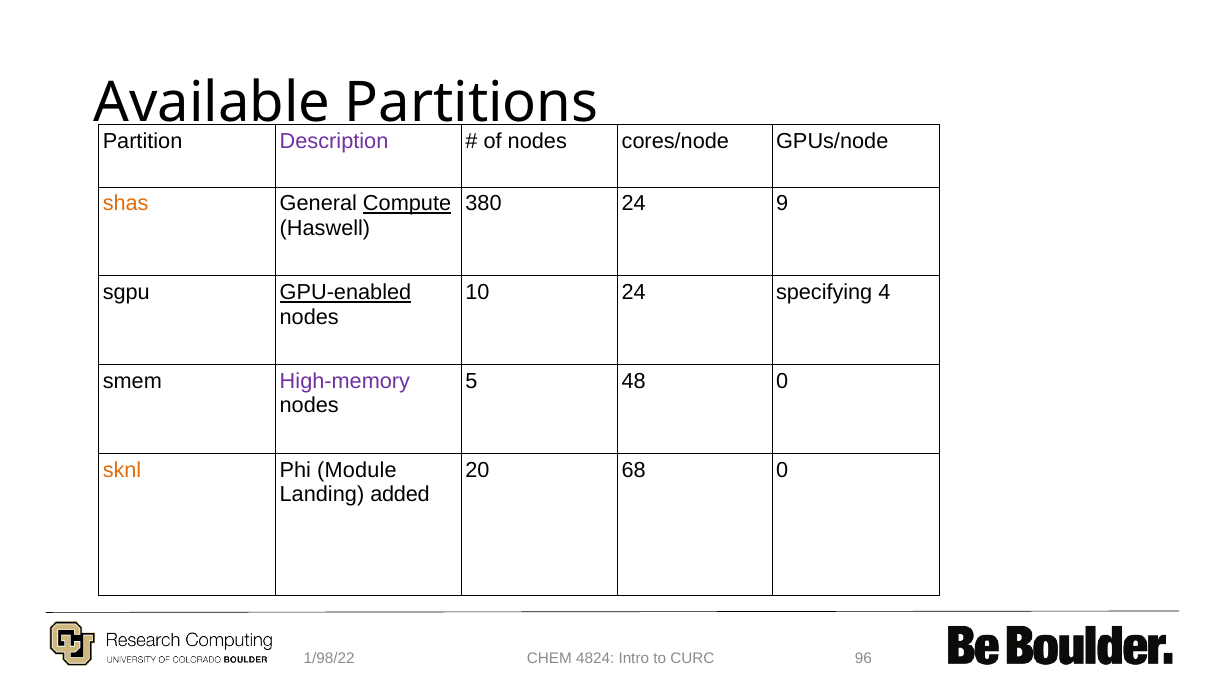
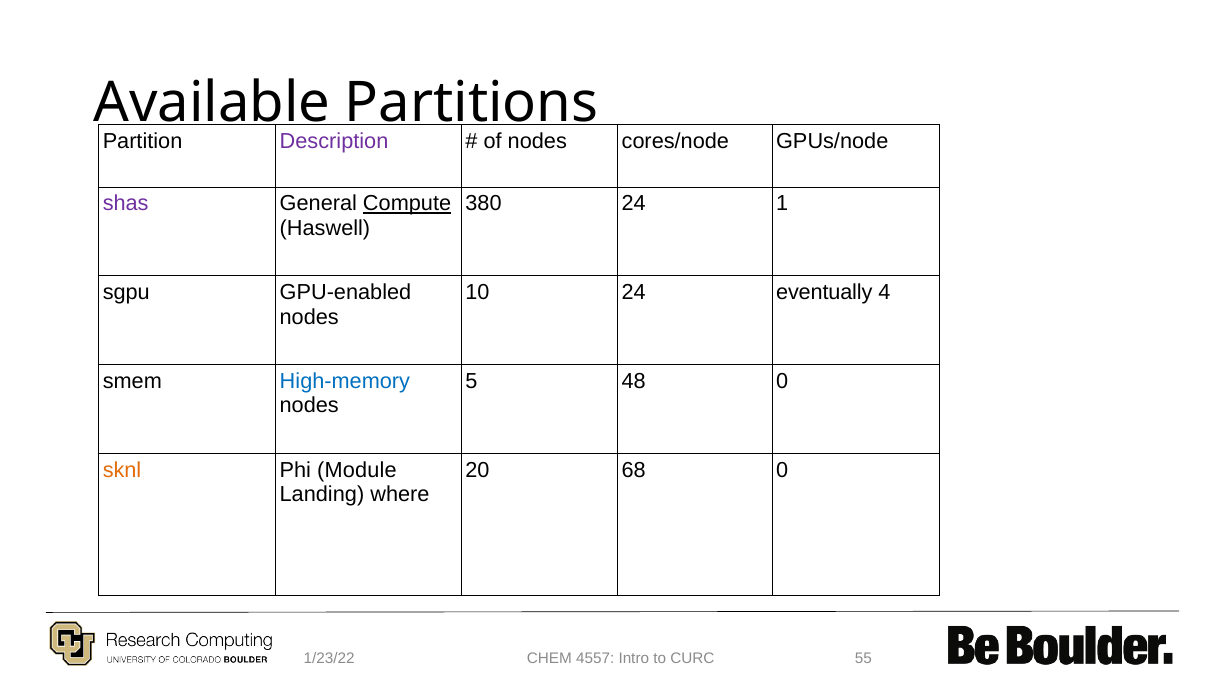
shas colour: orange -> purple (126, 204)
9: 9 -> 1 (782, 204)
GPU-enabled underline: present -> none (346, 293)
specifying: specifying -> eventually (824, 293)
High-memory colour: purple -> blue (345, 381)
added: added -> where (400, 495)
1/98/22: 1/98/22 -> 1/23/22 (329, 658)
4824: 4824 -> 4557 (595, 658)
96: 96 -> 55 (863, 658)
